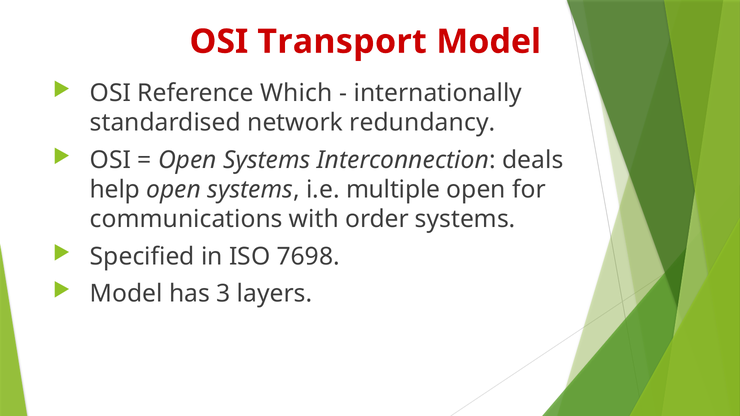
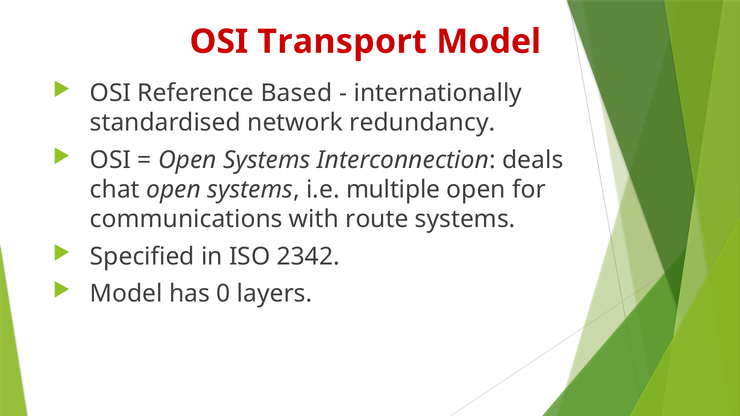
Which: Which -> Based (296, 93)
help: help -> chat (115, 190)
order: order -> route (377, 219)
7698: 7698 -> 2342 (308, 257)
3: 3 -> 0 (223, 294)
